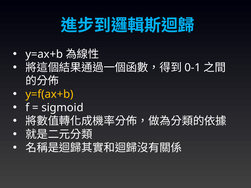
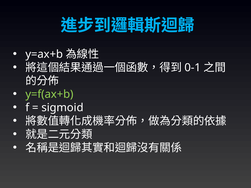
y=f(ax+b colour: yellow -> light green (49, 94)
